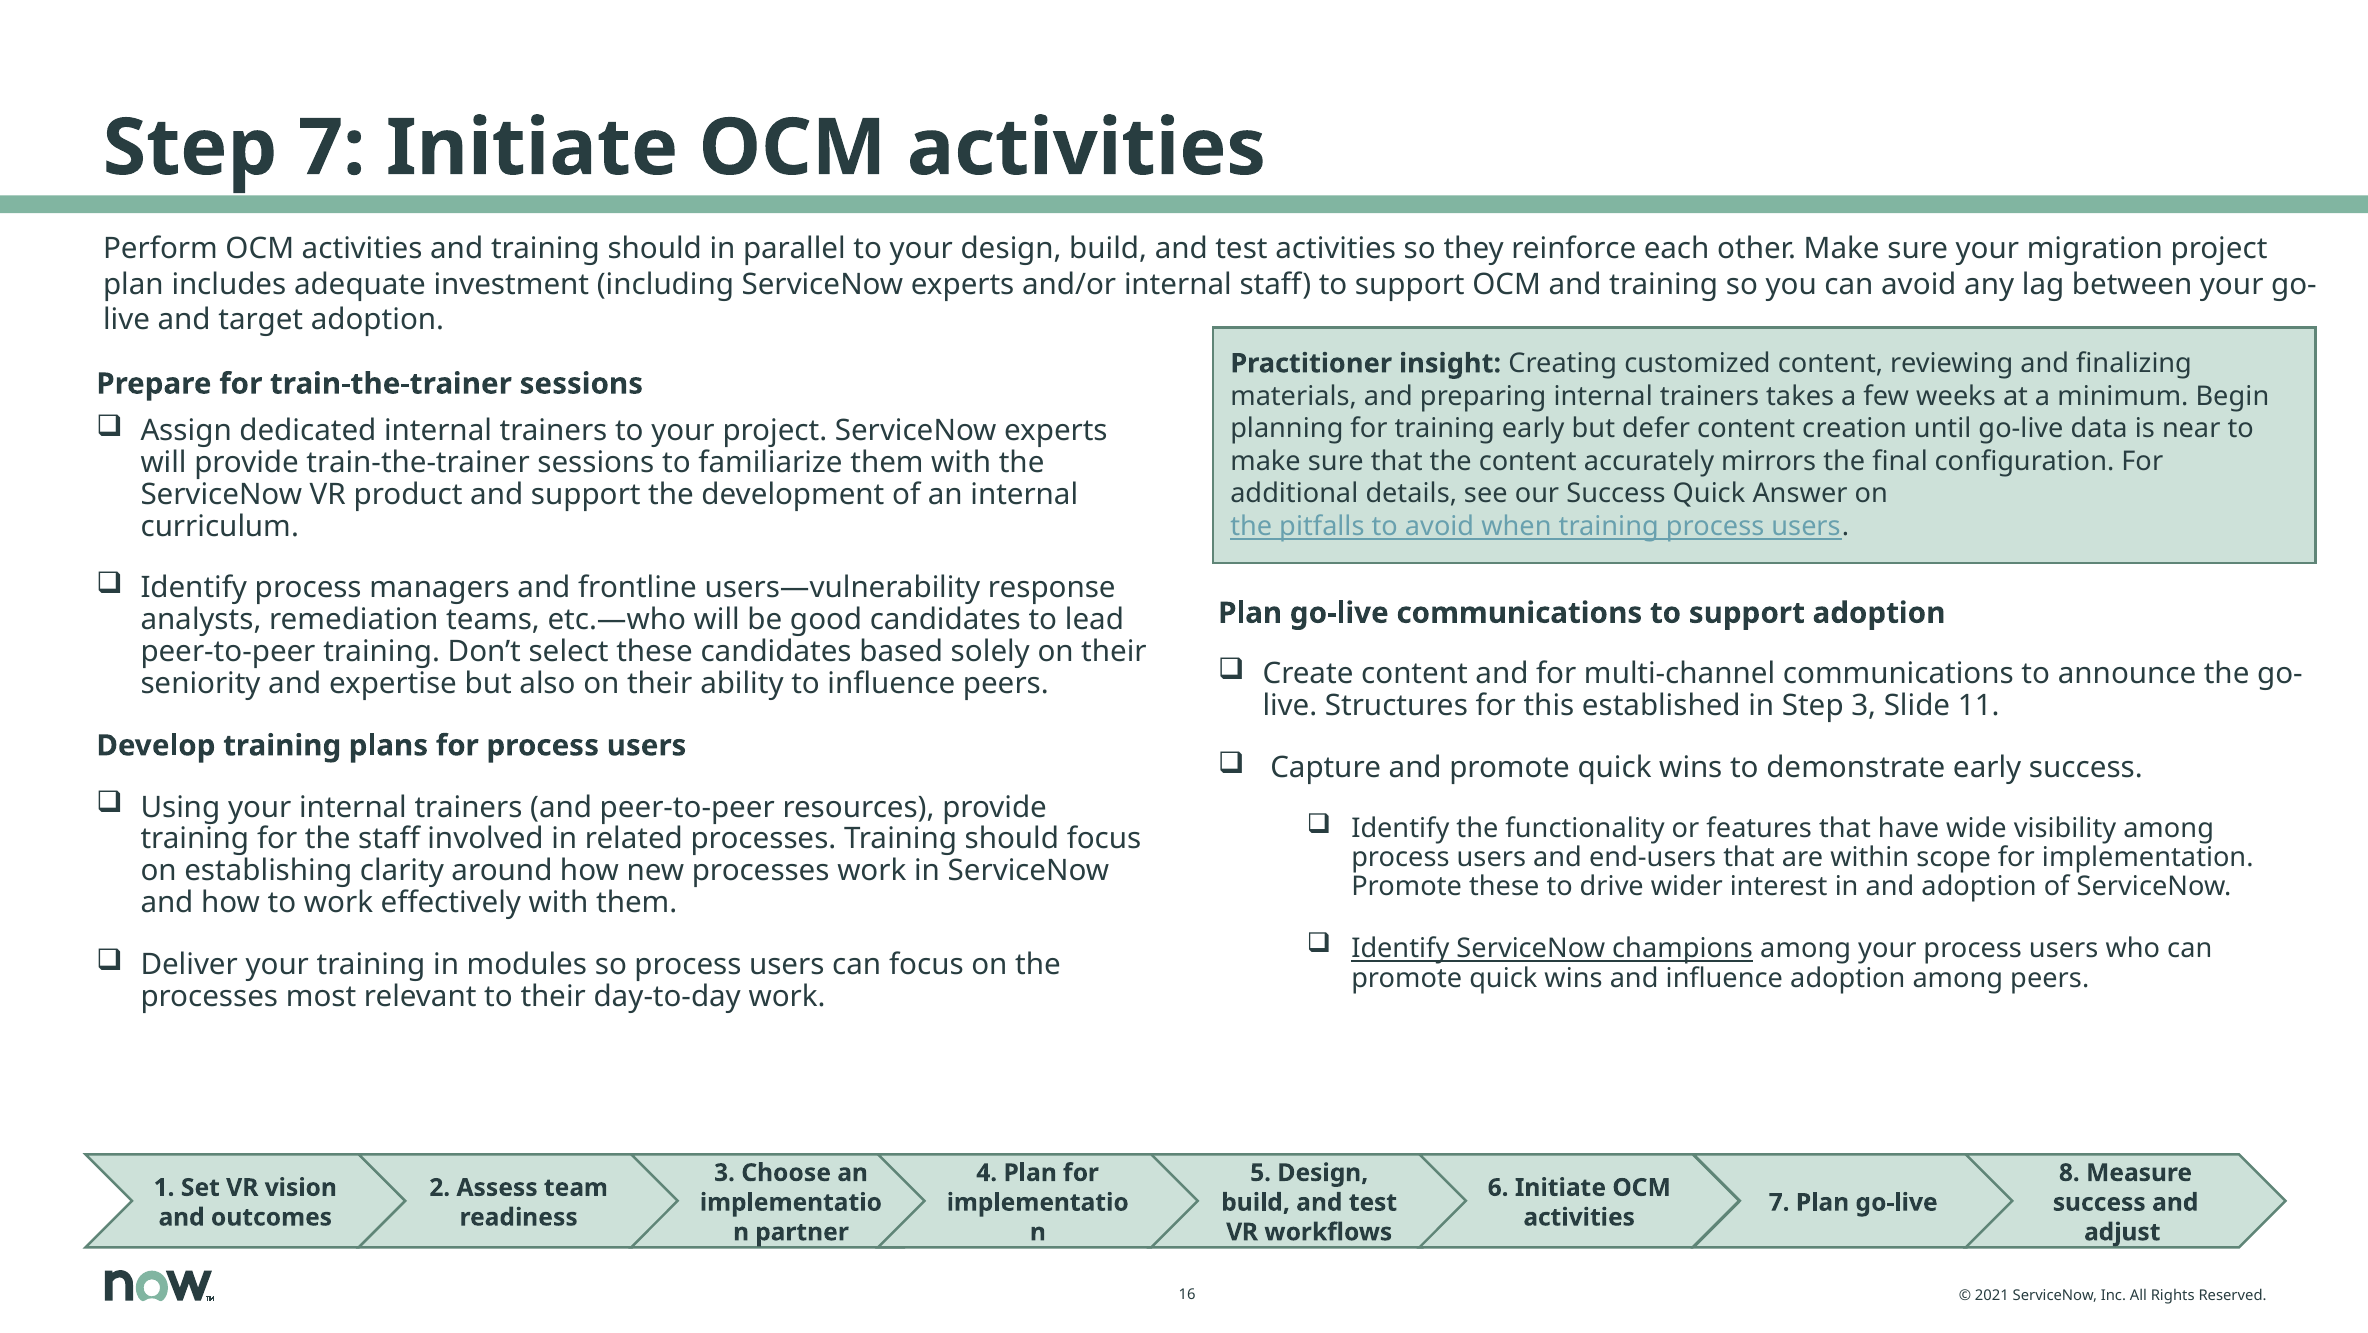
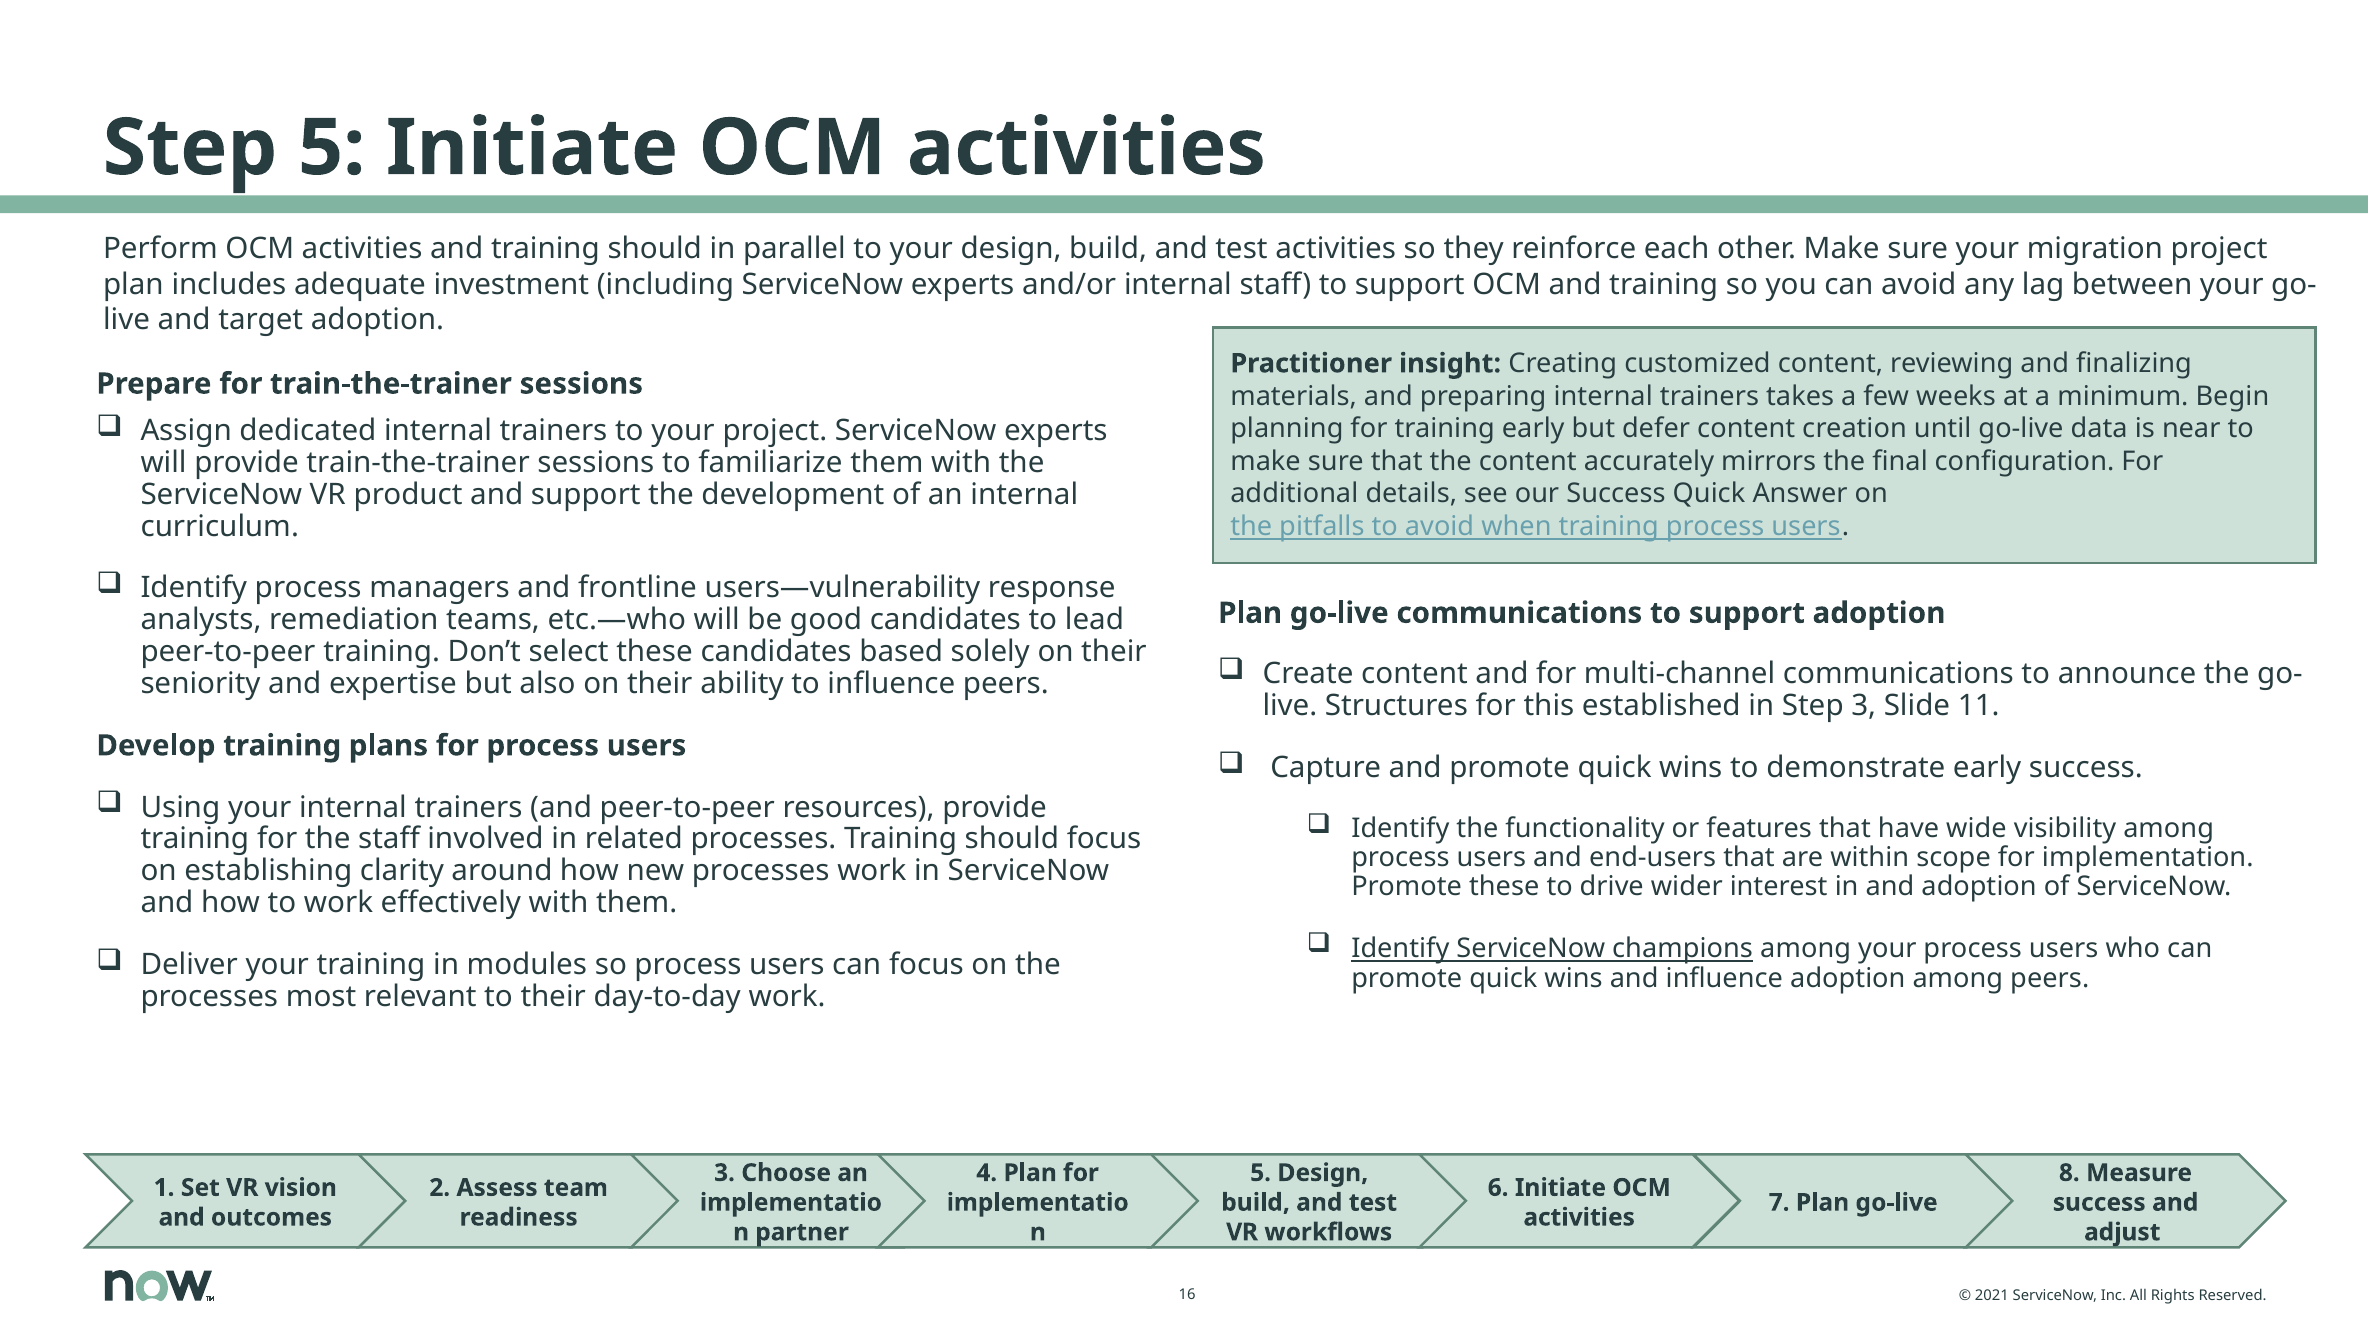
Step 7: 7 -> 5 (332, 148)
